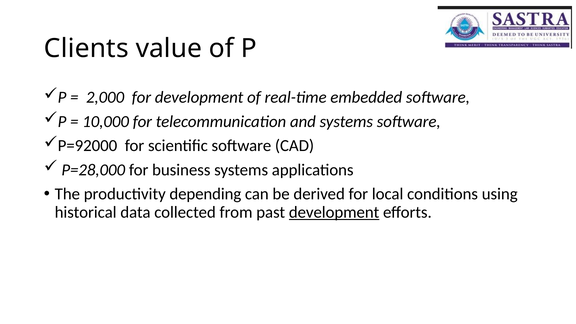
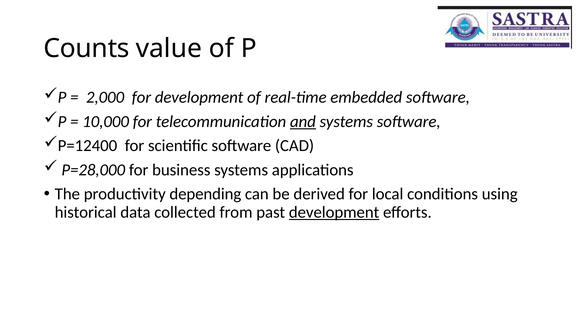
Clients: Clients -> Counts (87, 48)
and underline: none -> present (303, 122)
P=92000: P=92000 -> P=12400 (87, 146)
